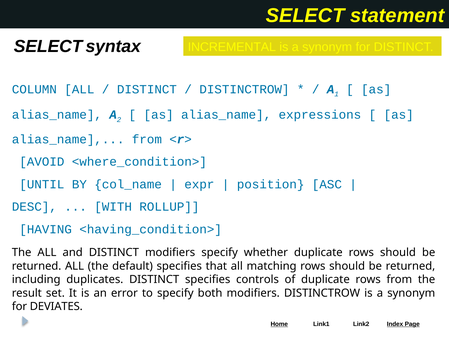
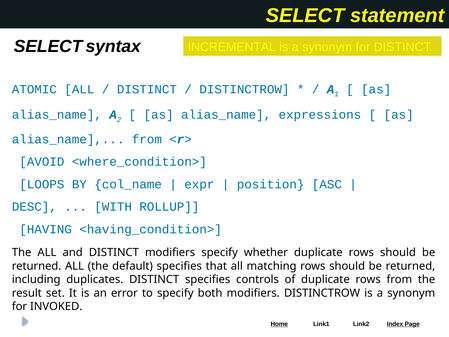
COLUMN: COLUMN -> ATOMIC (34, 89)
UNTIL: UNTIL -> LOOPS (42, 184)
DEVIATES: DEVIATES -> INVOKED (56, 306)
